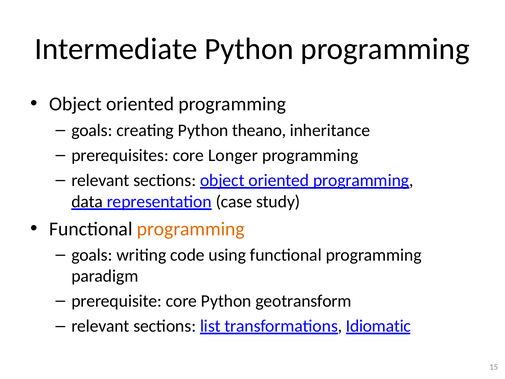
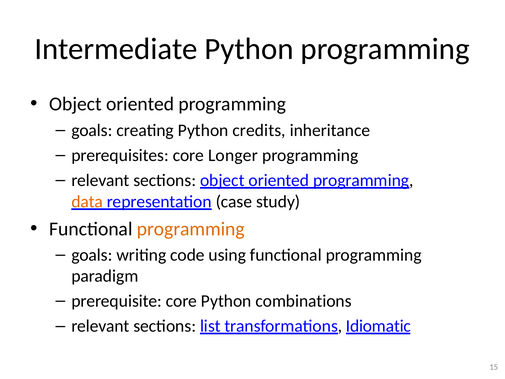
theano: theano -> credits (259, 130)
data colour: black -> orange (87, 201)
geotransform: geotransform -> combinations (304, 301)
